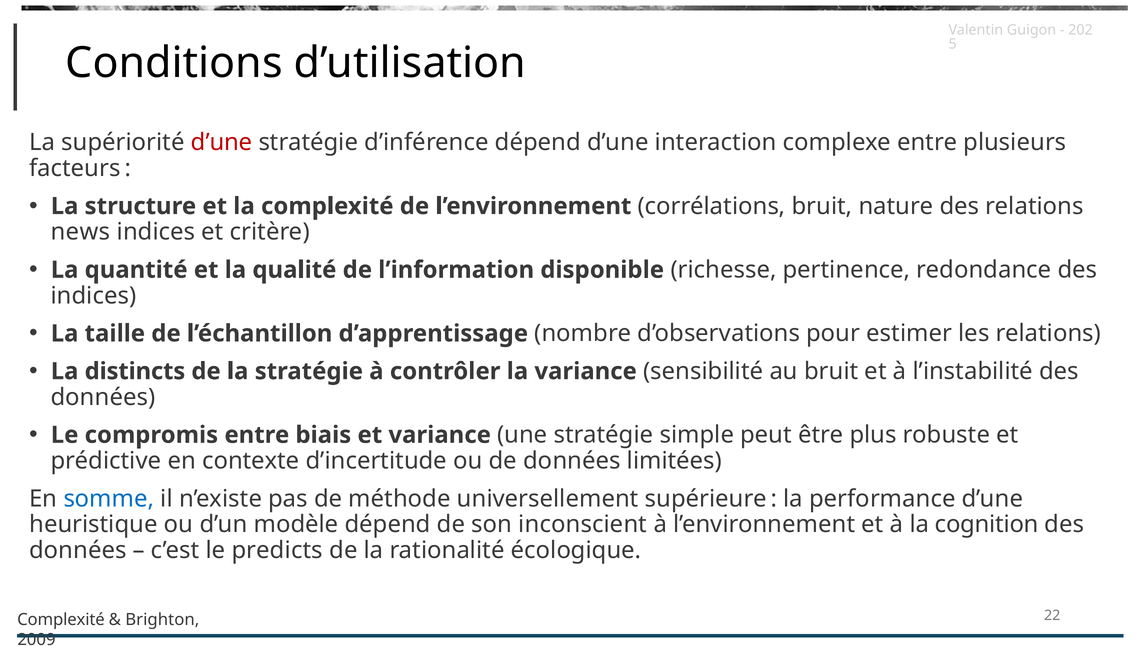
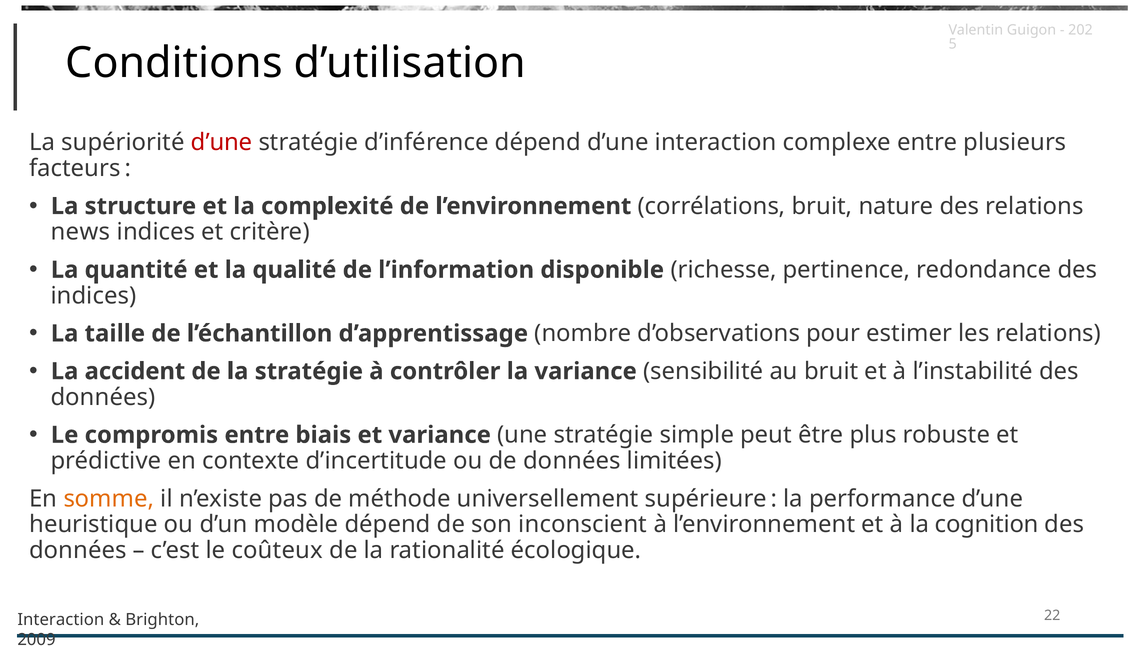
distincts: distincts -> accident (135, 371)
somme colour: blue -> orange (109, 498)
predicts: predicts -> coûteux (277, 550)
Complexité: Complexité -> Interaction (61, 619)
